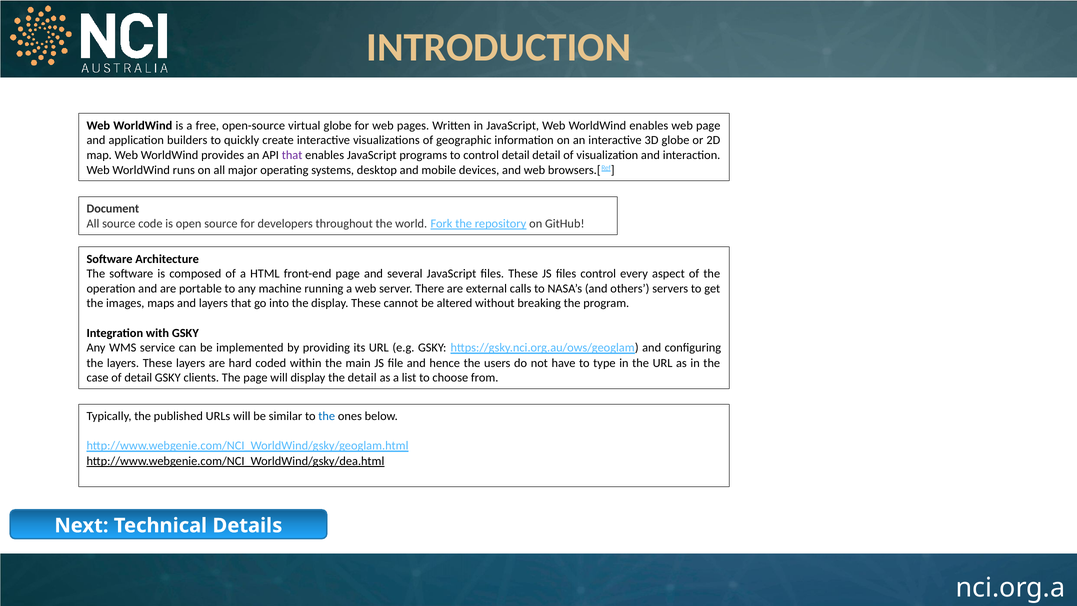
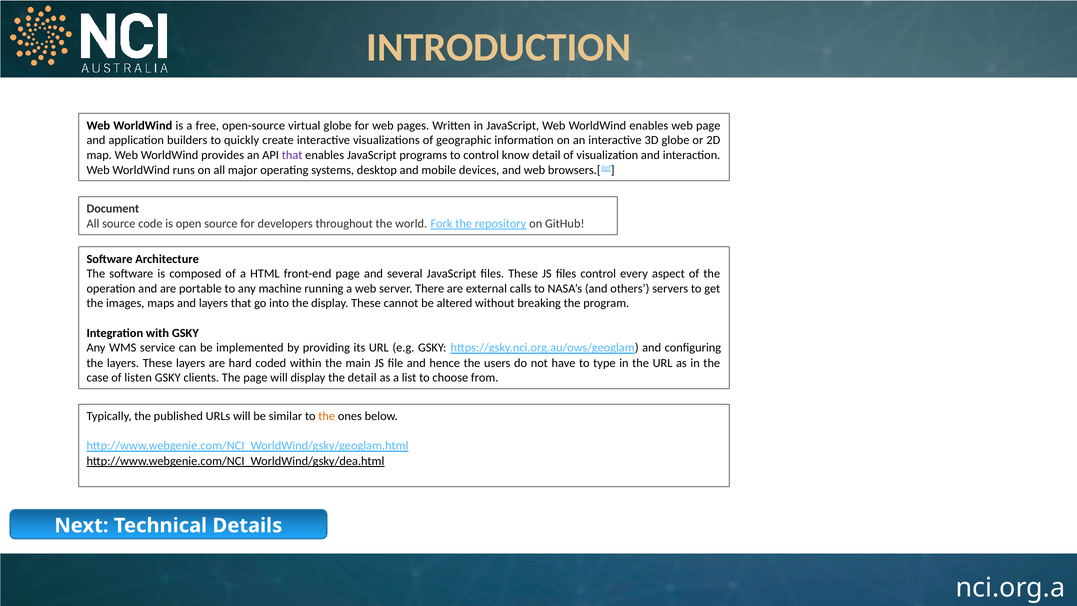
control detail: detail -> know (516, 155)
of detail: detail -> listen (138, 378)
the colour: blue -> orange (327, 416)
